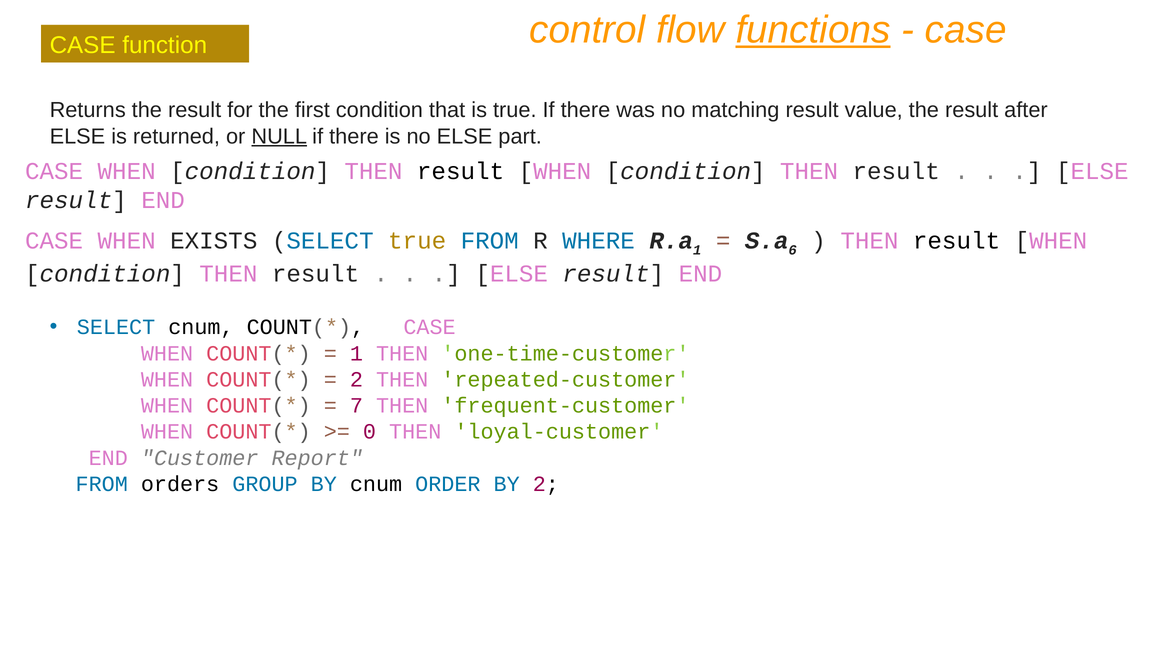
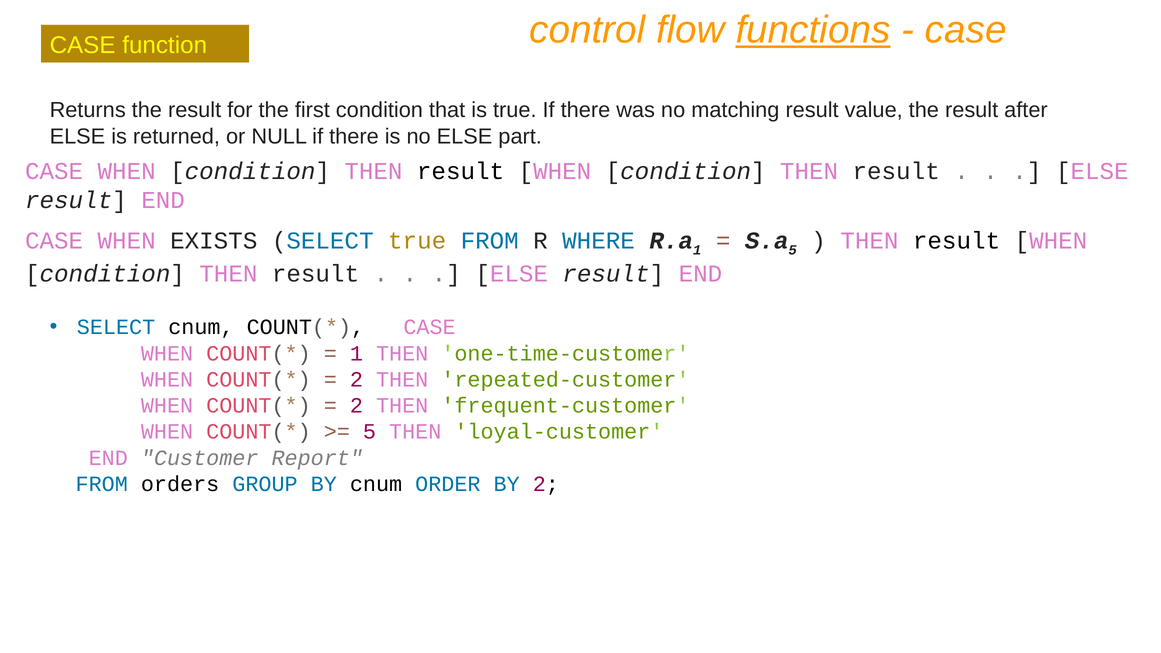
NULL underline: present -> none (279, 136)
6: 6 -> 5 (793, 250)
7: 7 -> 2 (356, 406)
0: 0 -> 5 (369, 432)
